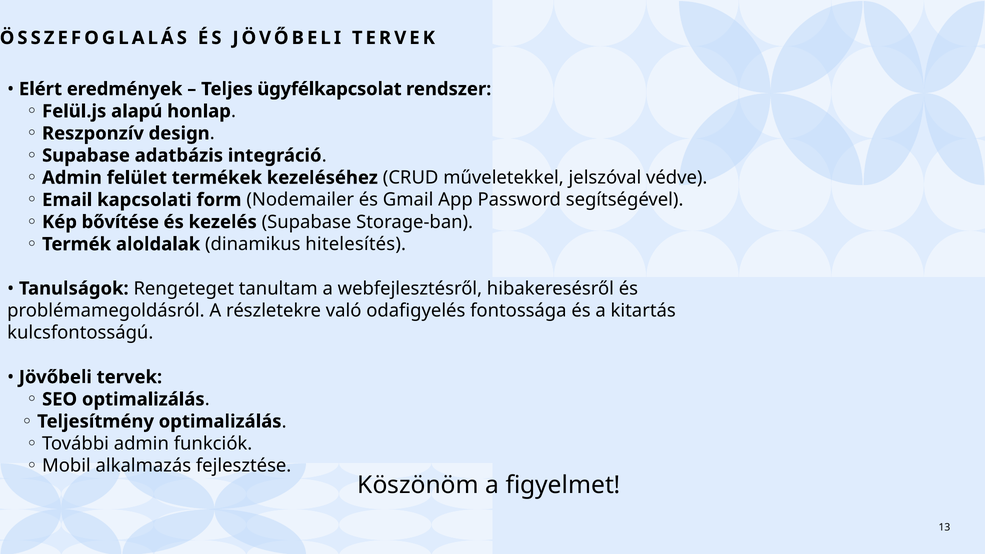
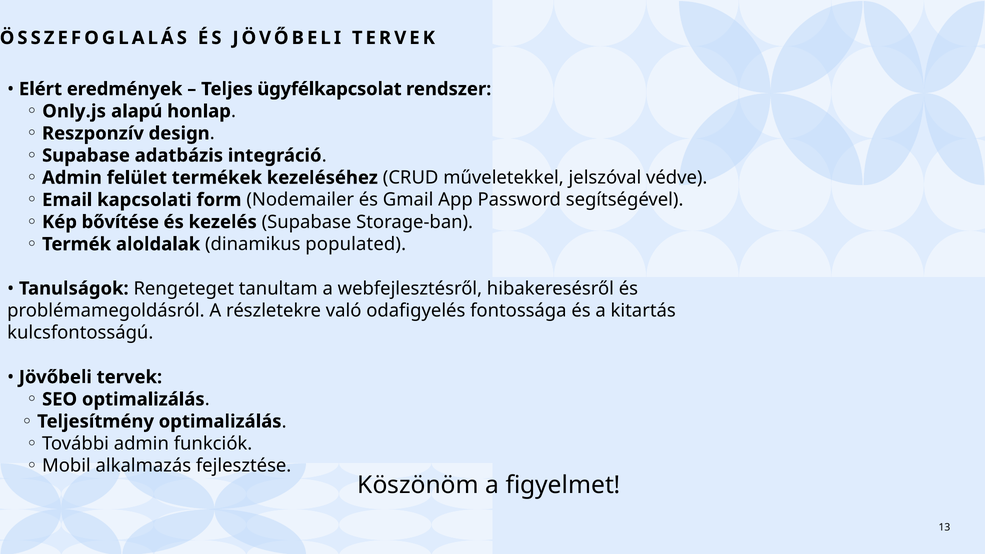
Felül.js: Felül.js -> Only.js (74, 111)
hitelesítés: hitelesítés -> populated (356, 244)
